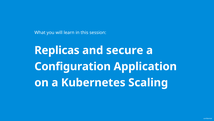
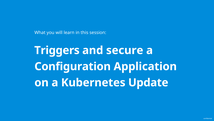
Replicas: Replicas -> Triggers (57, 50)
Scaling: Scaling -> Update (148, 82)
